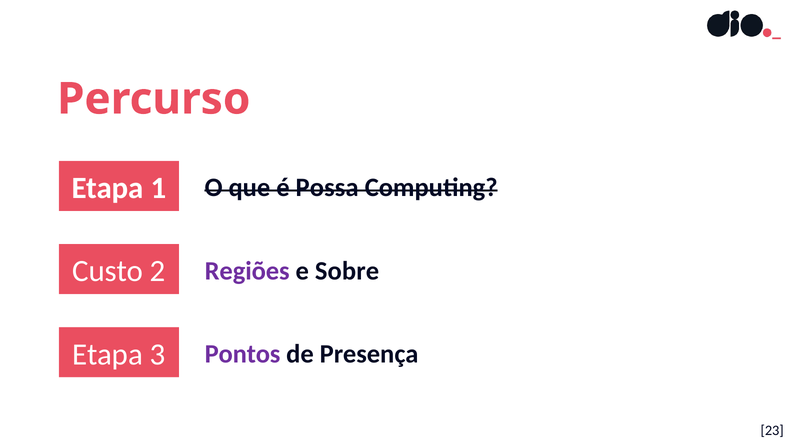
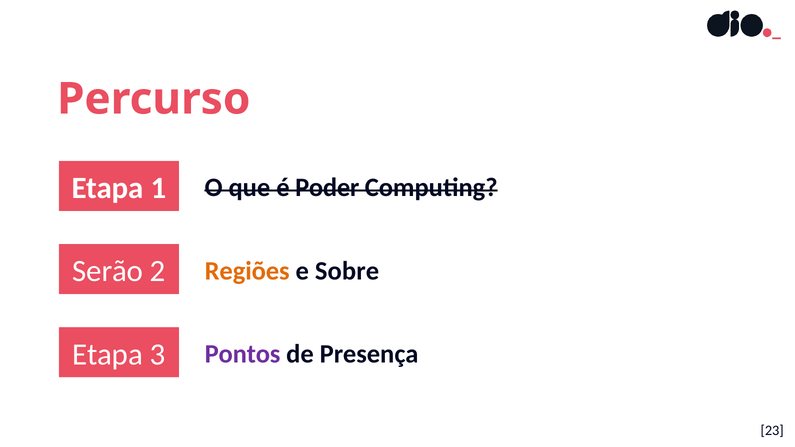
Possa: Possa -> Poder (327, 188)
Custo: Custo -> Serão (108, 271)
Regiões colour: purple -> orange (247, 271)
